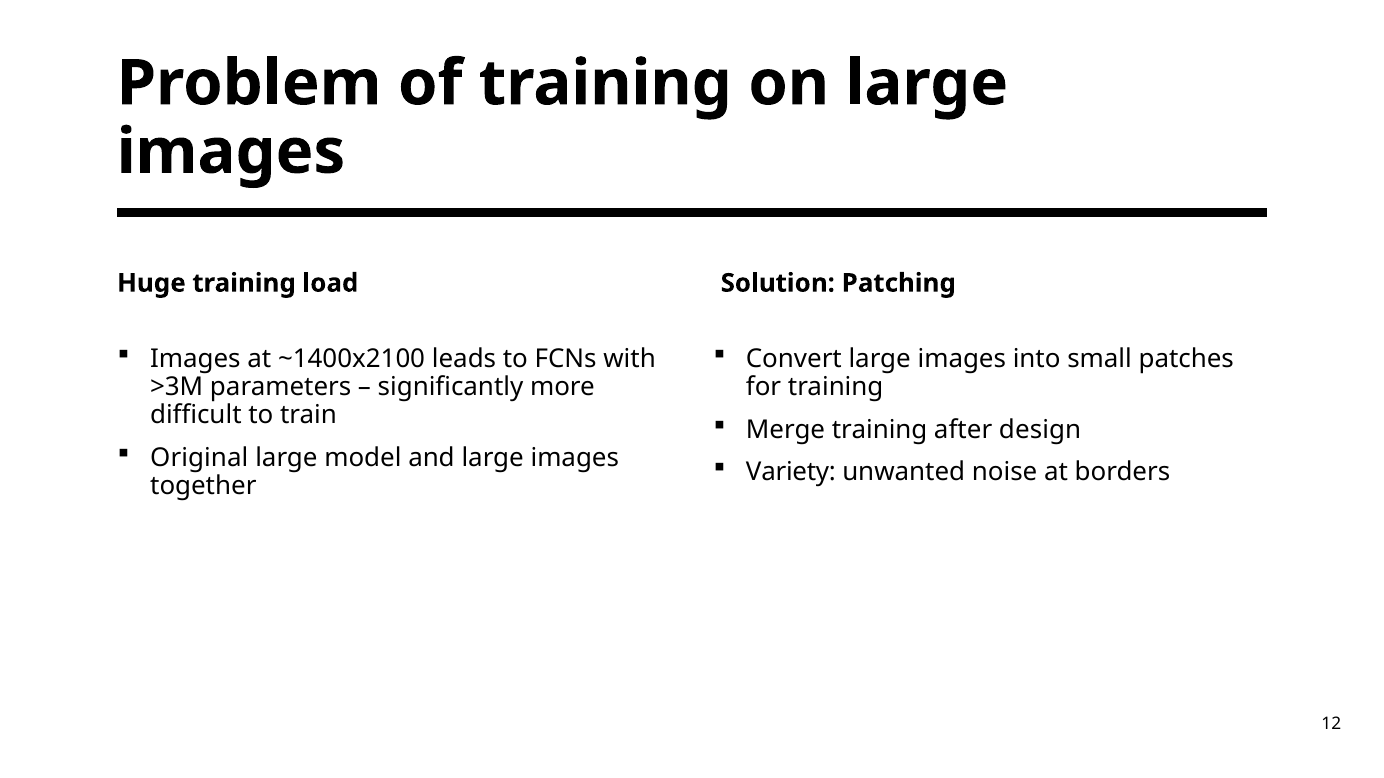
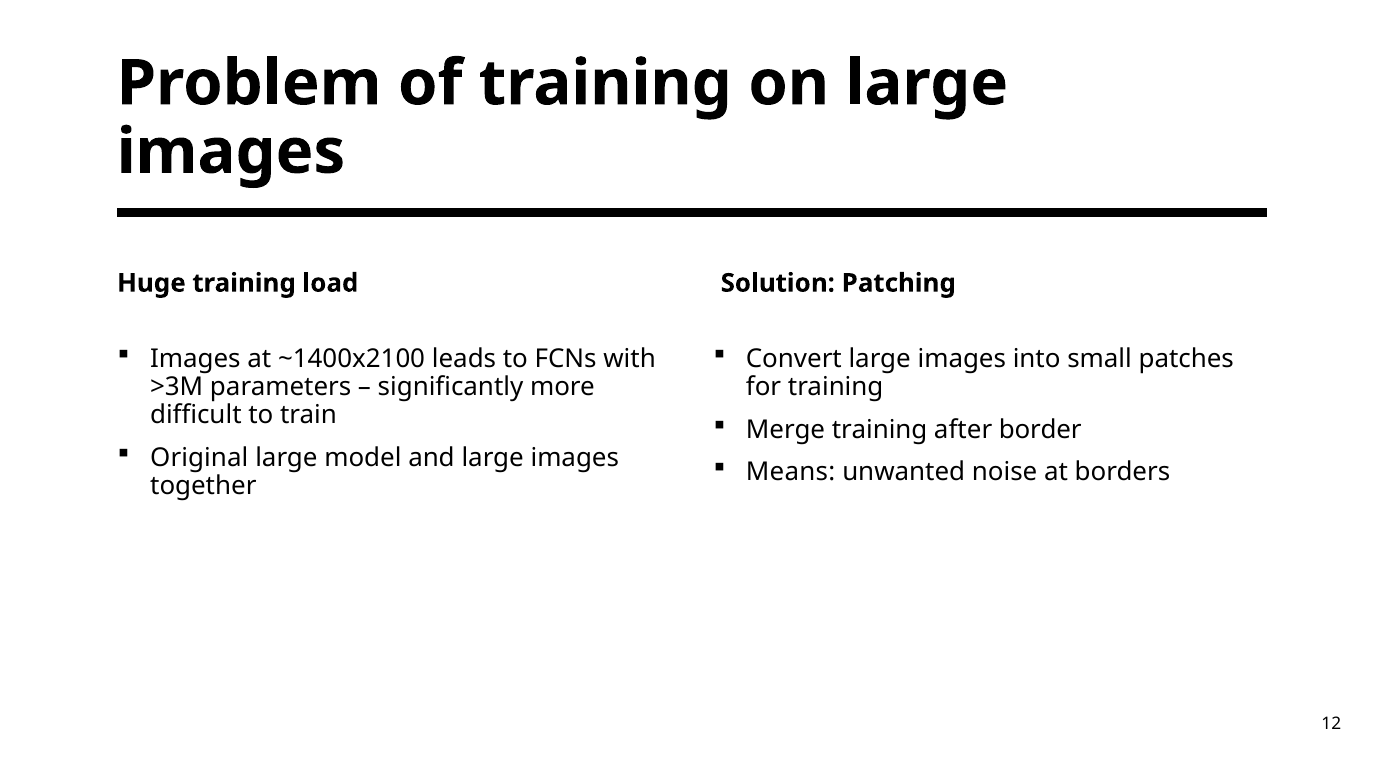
design: design -> border (1040, 430)
Variety: Variety -> Means (791, 472)
